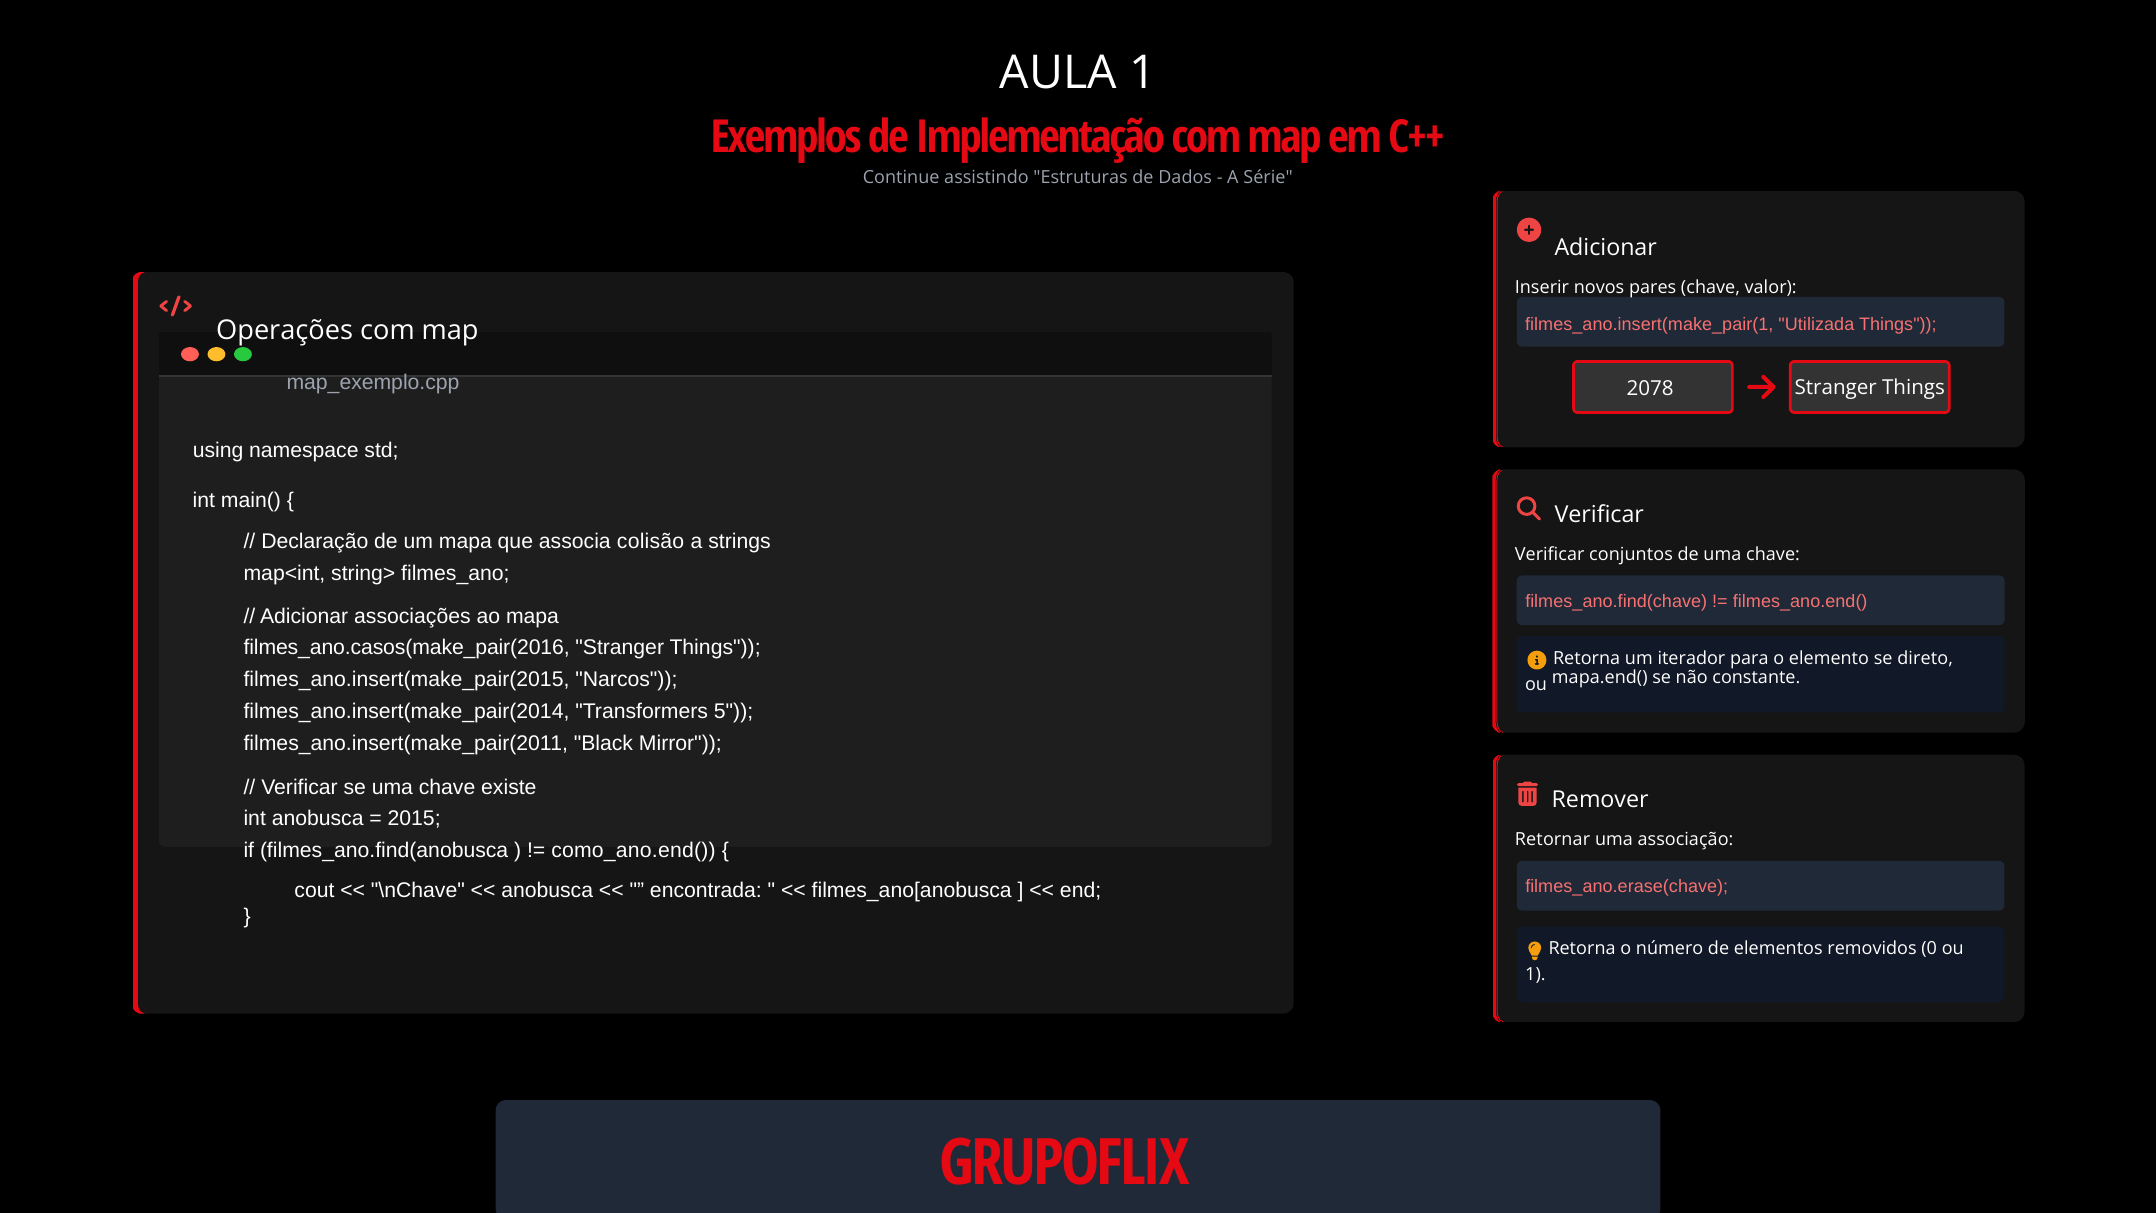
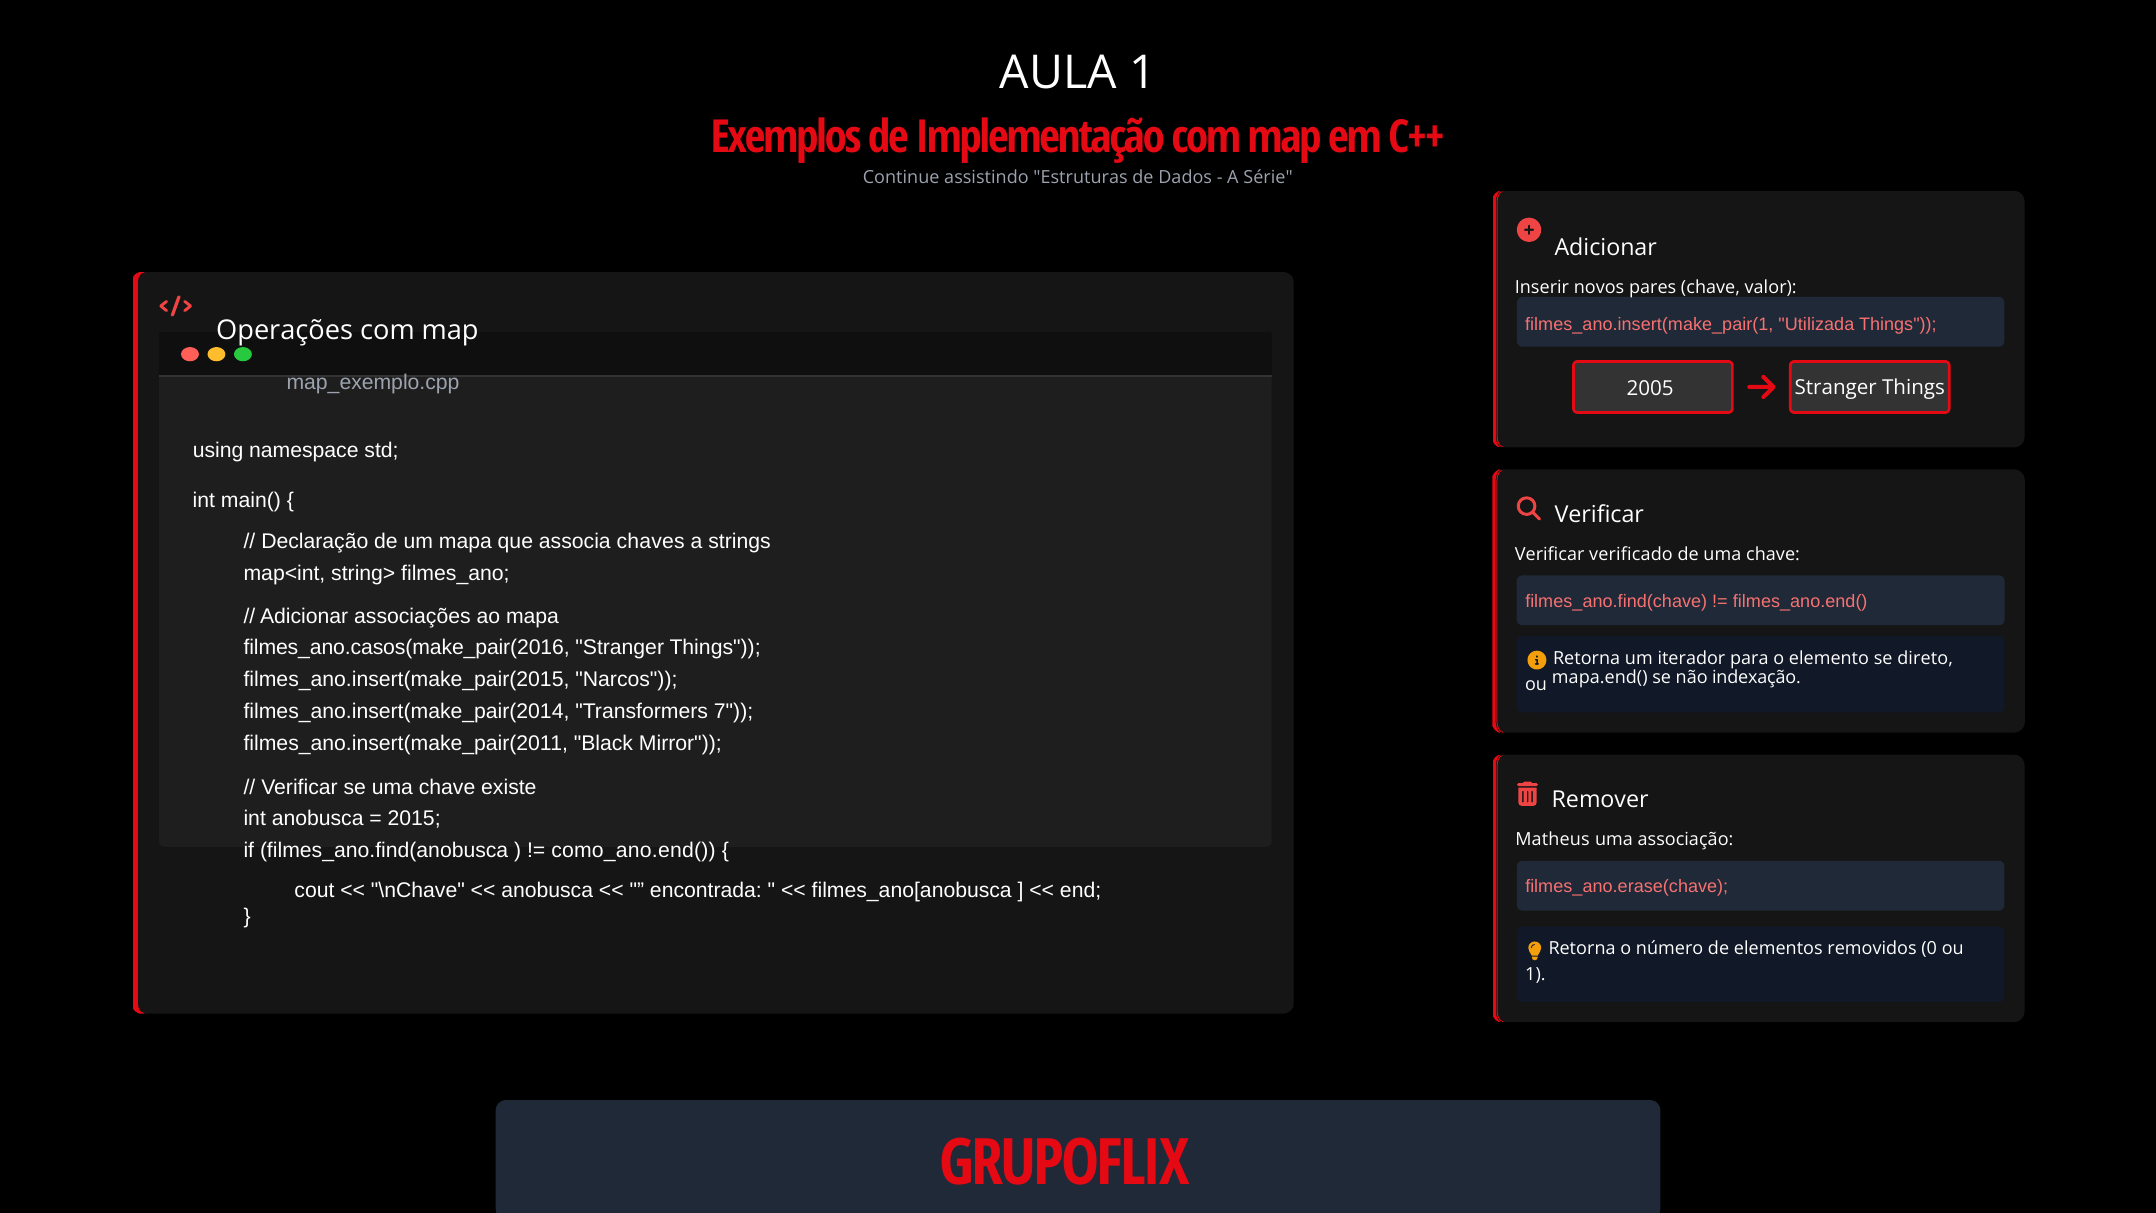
2078: 2078 -> 2005 (1650, 389)
colisão: colisão -> chaves (651, 542)
conjuntos: conjuntos -> verificado (1631, 554)
constante: constante -> indexação (1756, 678)
5: 5 -> 7 (734, 711)
Retornar: Retornar -> Matheus (1553, 839)
